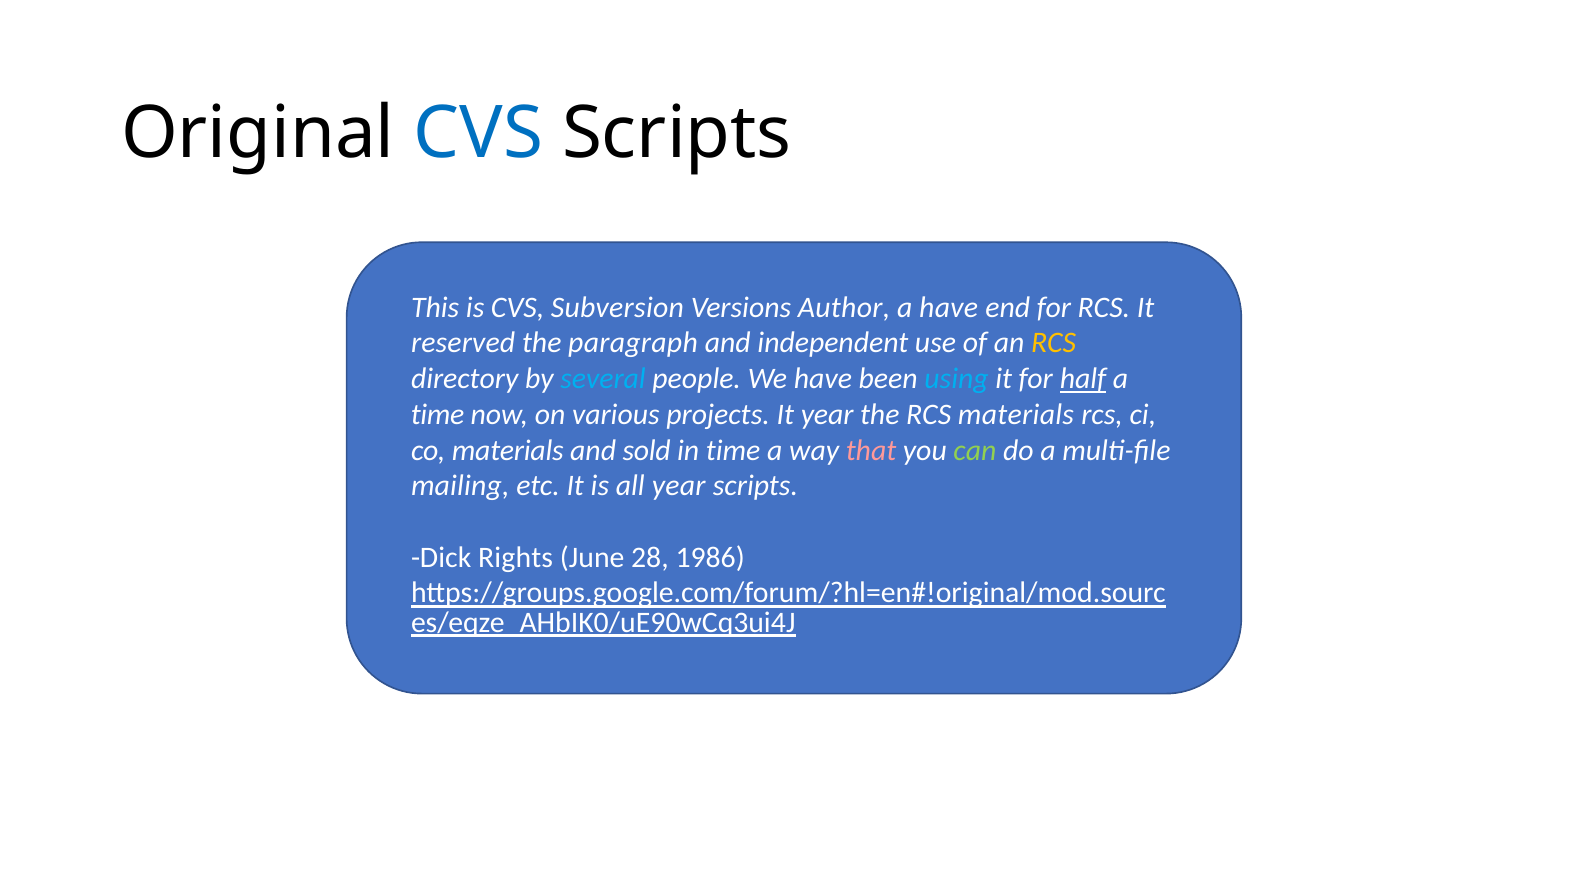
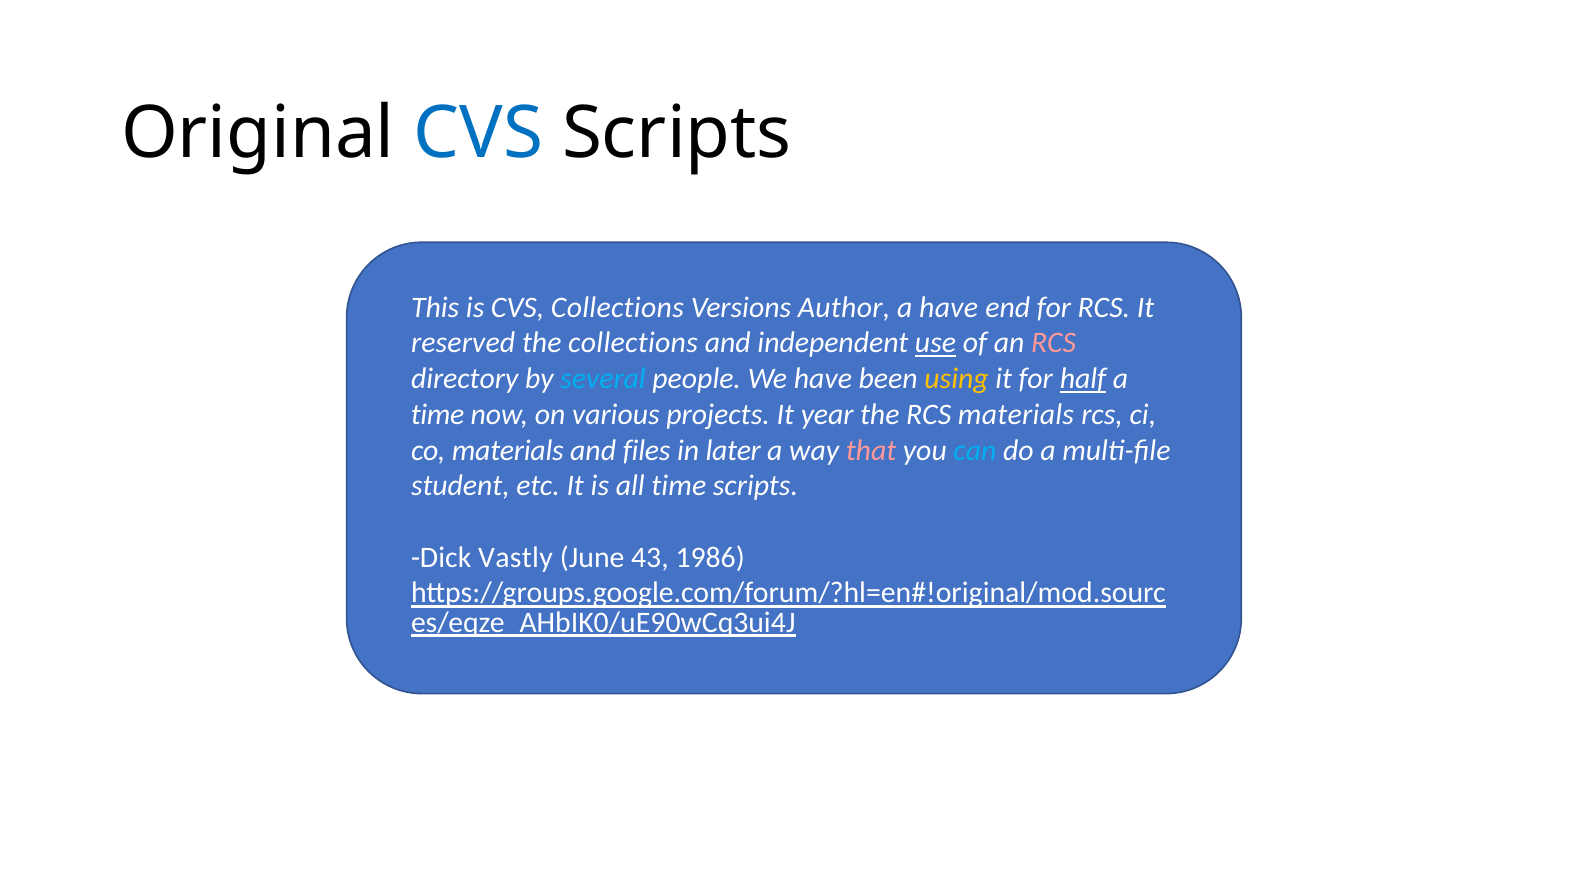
CVS Subversion: Subversion -> Collections (617, 307)
the paragraph: paragraph -> collections (633, 343)
use underline: none -> present (936, 343)
RCS colour: yellow -> pink (1054, 343)
using colour: light blue -> yellow (957, 379)
sold: sold -> files (647, 450)
in time: time -> later (733, 450)
can colour: light green -> light blue (975, 450)
mailing: mailing -> student (460, 486)
all year: year -> time (679, 486)
Rights: Rights -> Vastly (515, 558)
28: 28 -> 43 (650, 558)
